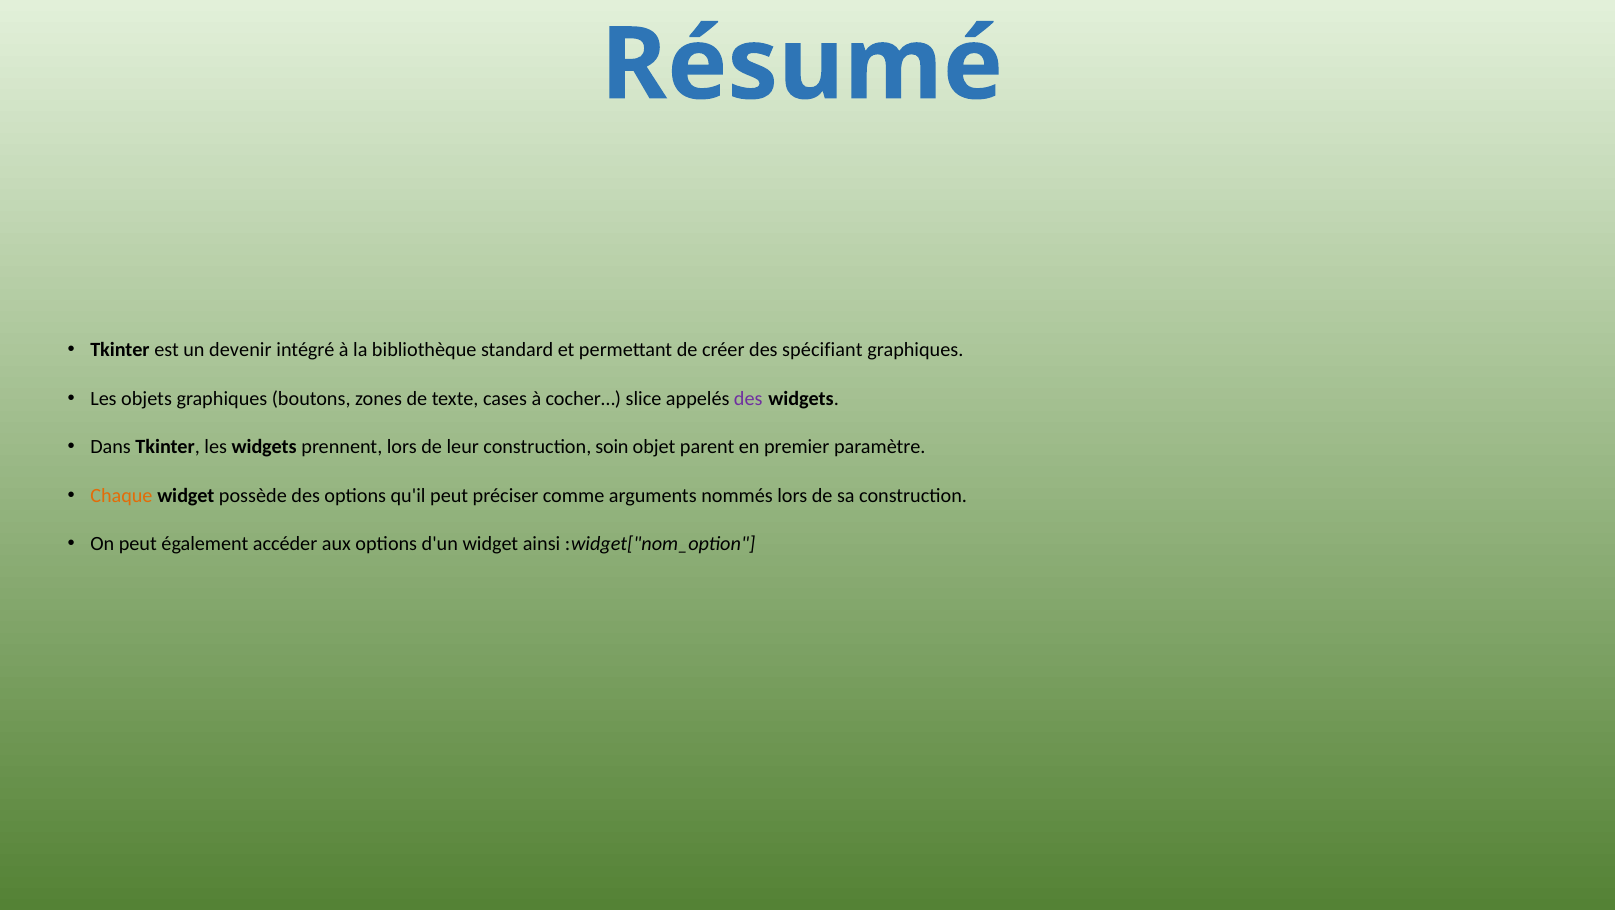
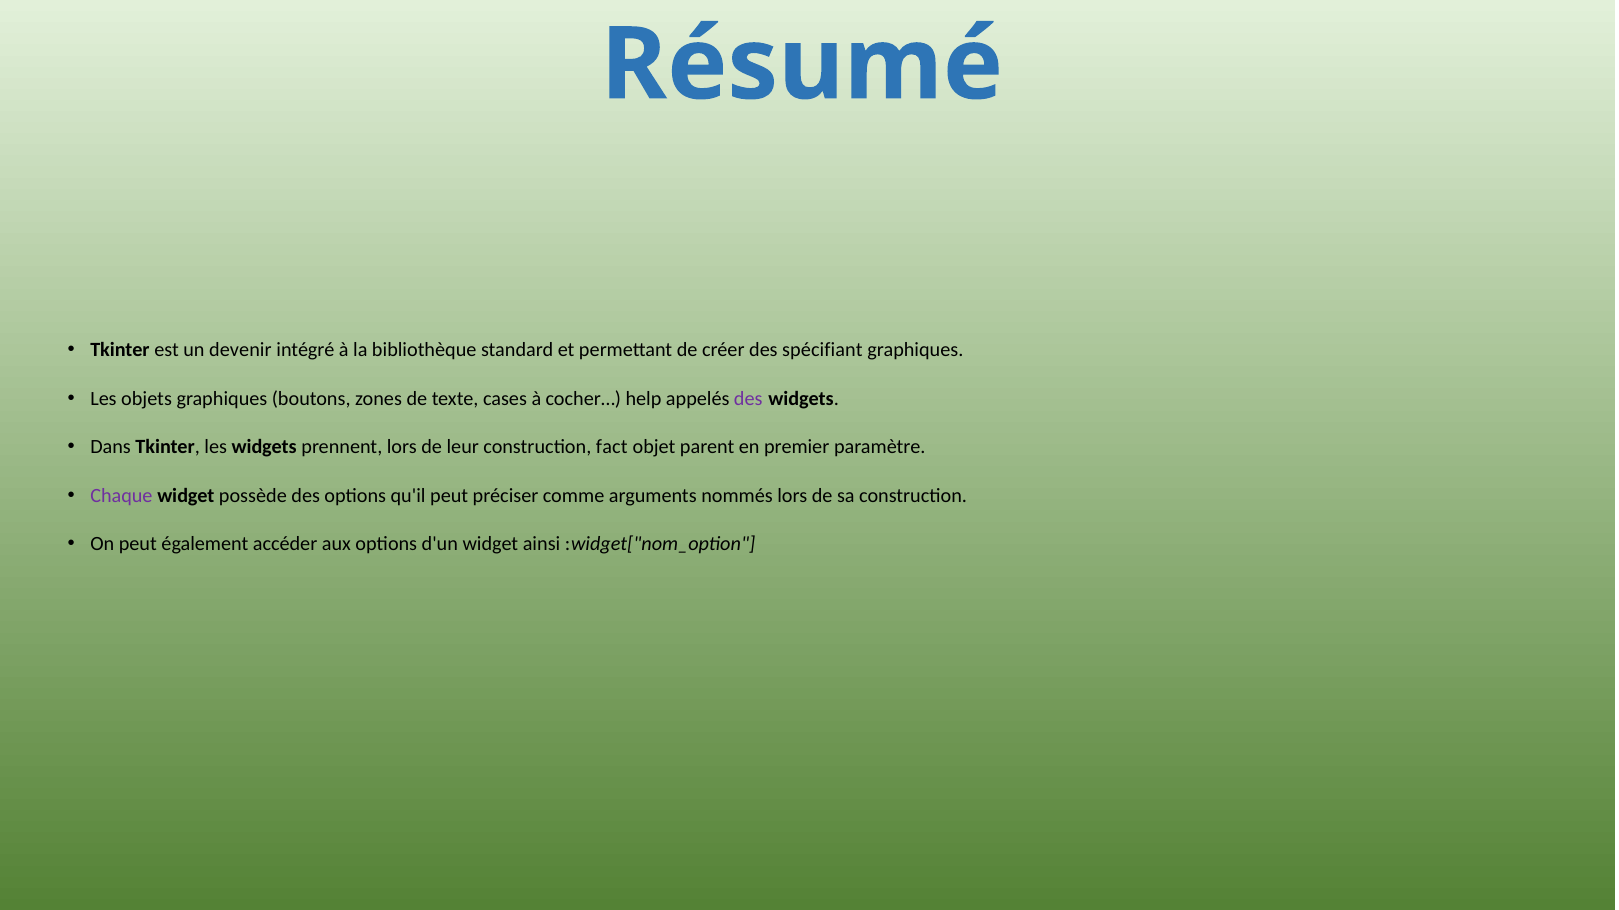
slice: slice -> help (644, 399)
soin: soin -> fact (612, 447)
Chaque colour: orange -> purple (121, 496)
